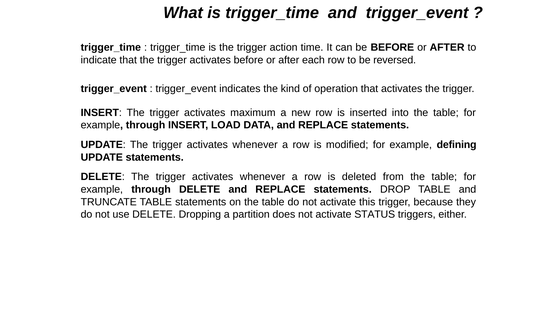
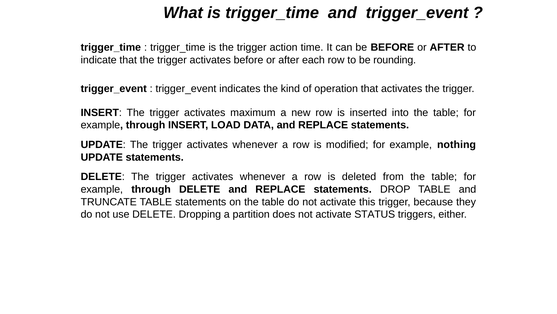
reversed: reversed -> rounding (395, 60)
defining: defining -> nothing (457, 144)
